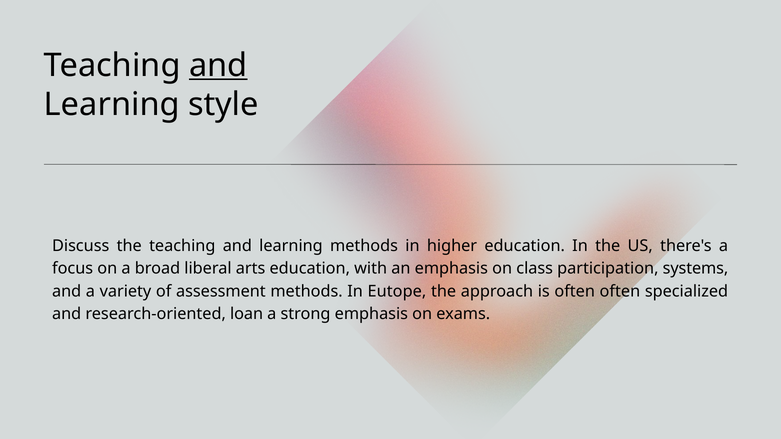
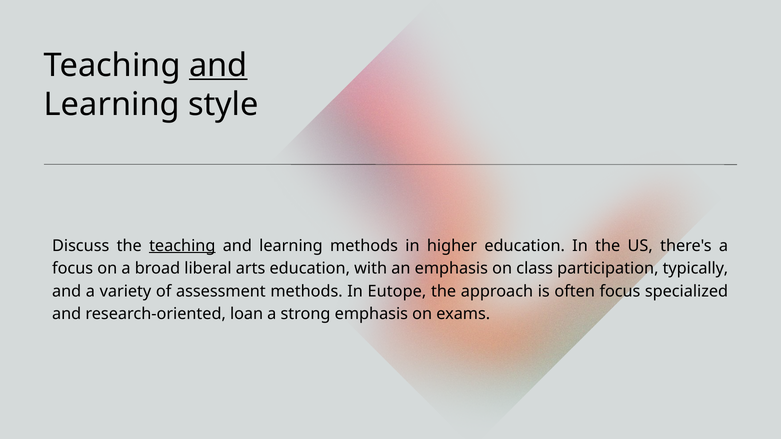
teaching underline: none -> present (182, 246)
systems: systems -> typically (695, 269)
often often: often -> focus (620, 291)
